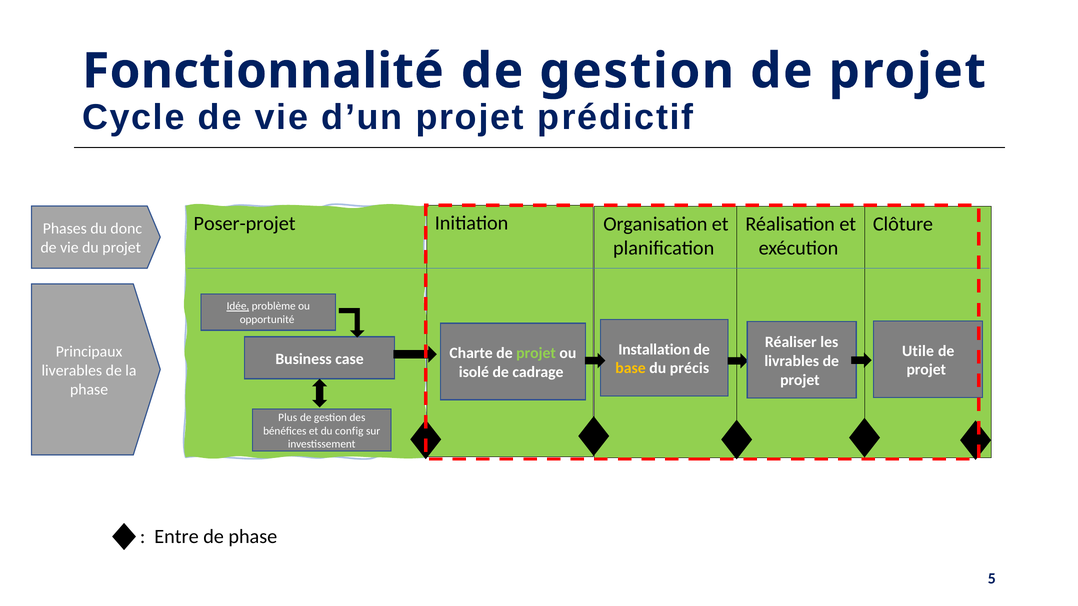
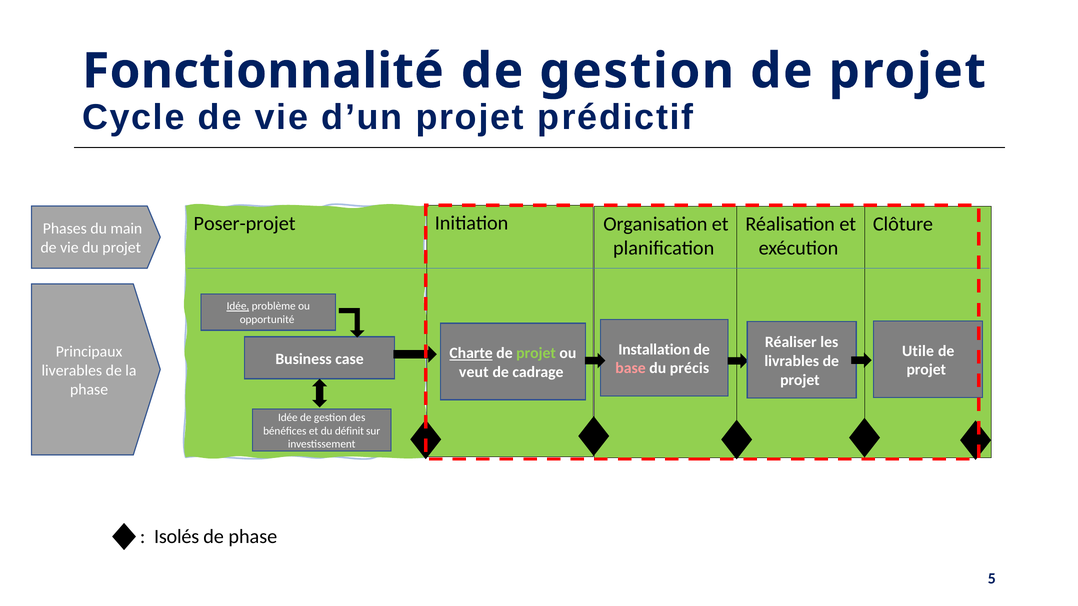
donc: donc -> main (126, 229)
Charte underline: none -> present (471, 353)
base colour: yellow -> pink (631, 368)
isolé: isolé -> veut (474, 372)
Plus: Plus -> Idée (288, 418)
config: config -> définit (349, 431)
Entre: Entre -> Isolés (177, 537)
